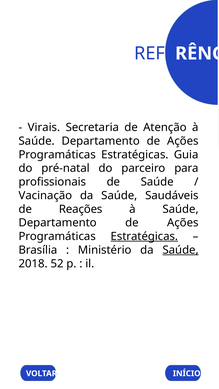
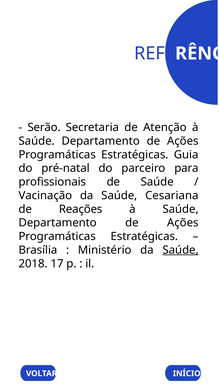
Virais: Virais -> Serão (44, 127)
Saudáveis: Saudáveis -> Cesariana (172, 196)
Estratégicas underline: present -> none (144, 237)
52: 52 -> 17 (57, 264)
